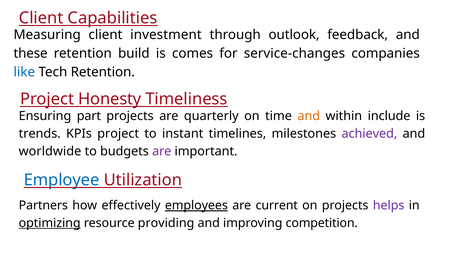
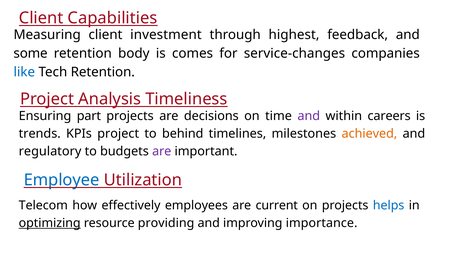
outlook: outlook -> highest (294, 35)
these: these -> some (31, 53)
build: build -> body (134, 53)
Honesty: Honesty -> Analysis (110, 99)
quarterly: quarterly -> decisions (211, 116)
and colour: orange -> purple (309, 116)
include: include -> careers (389, 116)
instant: instant -> behind (183, 133)
achieved colour: purple -> orange (369, 133)
worldwide: worldwide -> regulatory (50, 151)
Partners: Partners -> Telecom (43, 205)
employees underline: present -> none (196, 205)
helps colour: purple -> blue (389, 205)
competition: competition -> importance (322, 223)
